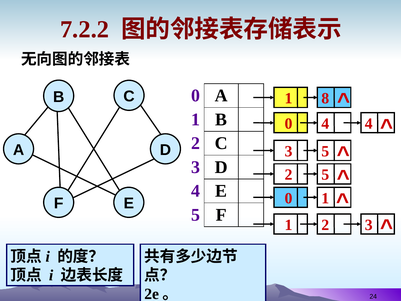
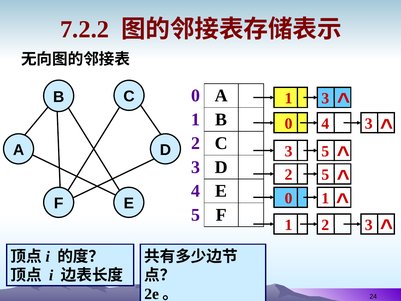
1 8: 8 -> 3 (325, 98)
4 4: 4 -> 3 (369, 124)
